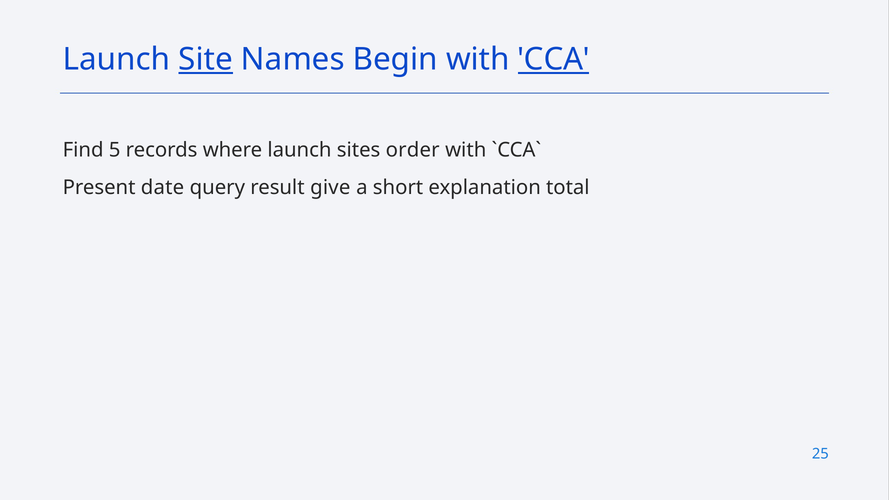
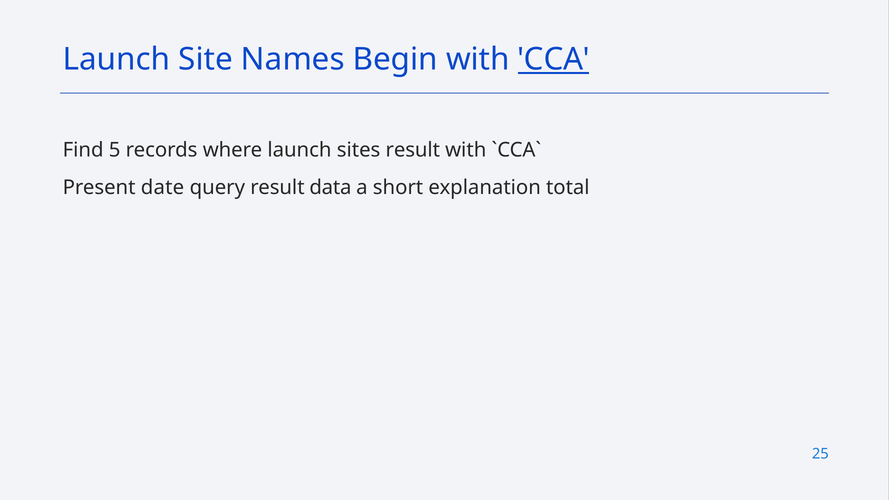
Site underline: present -> none (206, 59)
sites order: order -> result (413, 150)
give: give -> data (330, 187)
